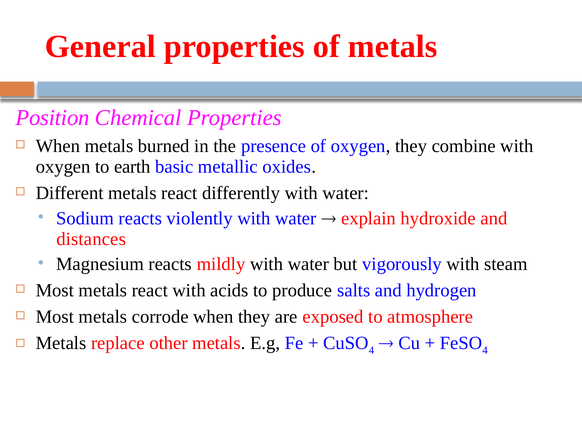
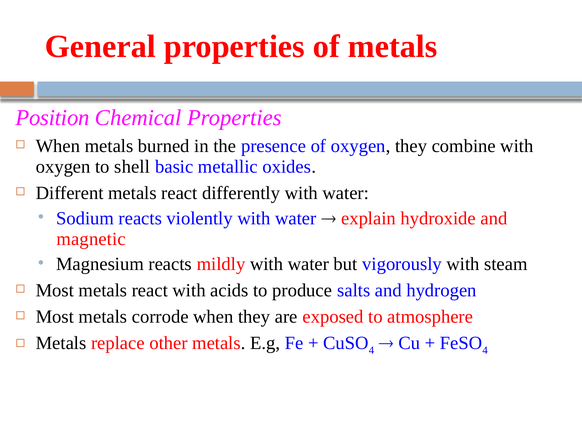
earth: earth -> shell (132, 167)
distances: distances -> magnetic (91, 239)
